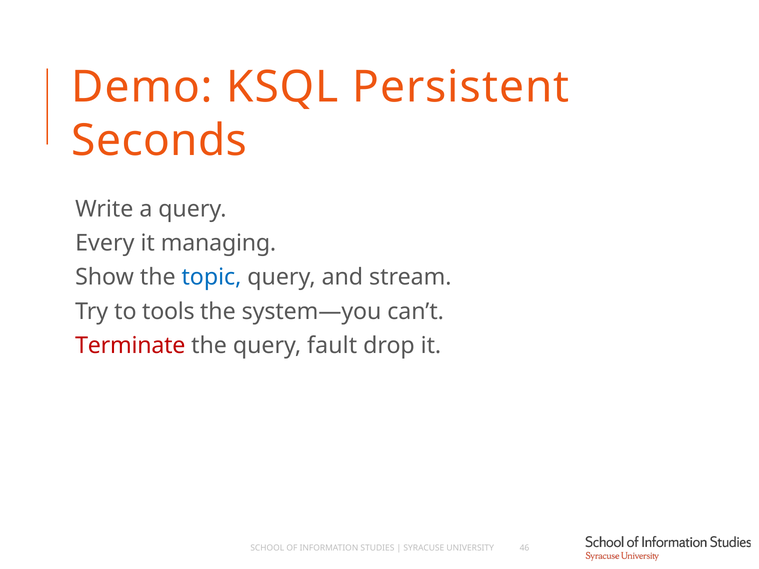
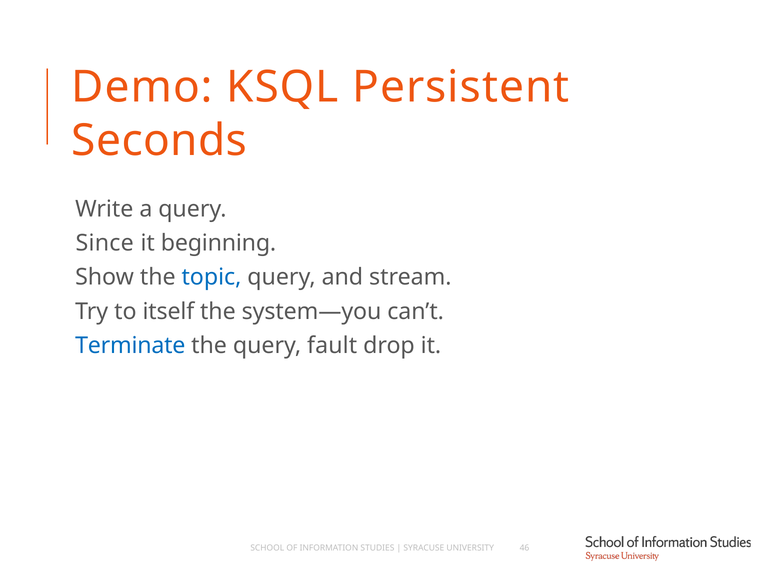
Every: Every -> Since (105, 243)
managing: managing -> beginning (219, 243)
tools: tools -> itself (168, 312)
Terminate colour: red -> blue (130, 346)
